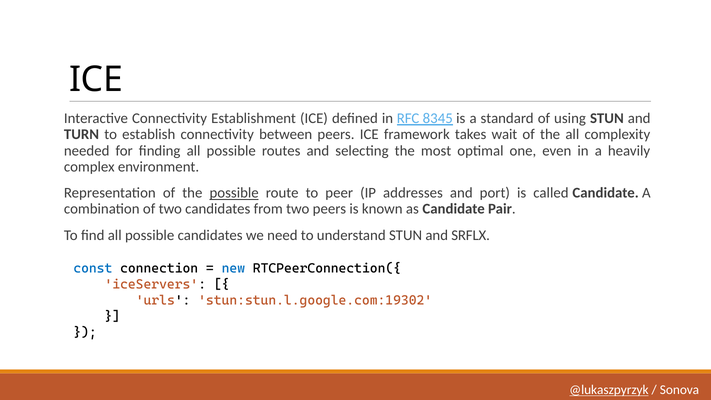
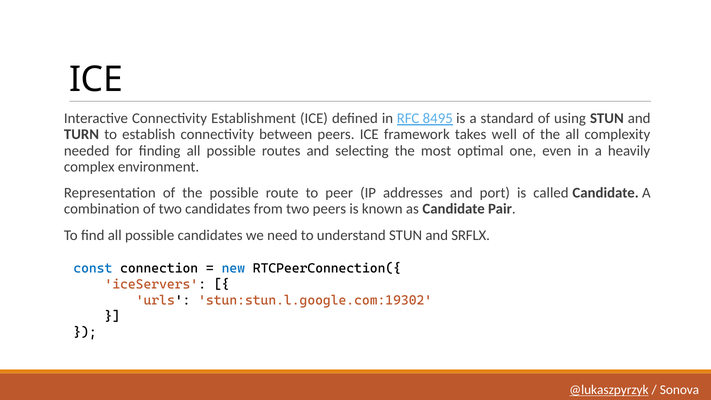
8345: 8345 -> 8495 (438, 118)
wait: wait -> well (504, 135)
possible underline: present -> none (234, 193)
